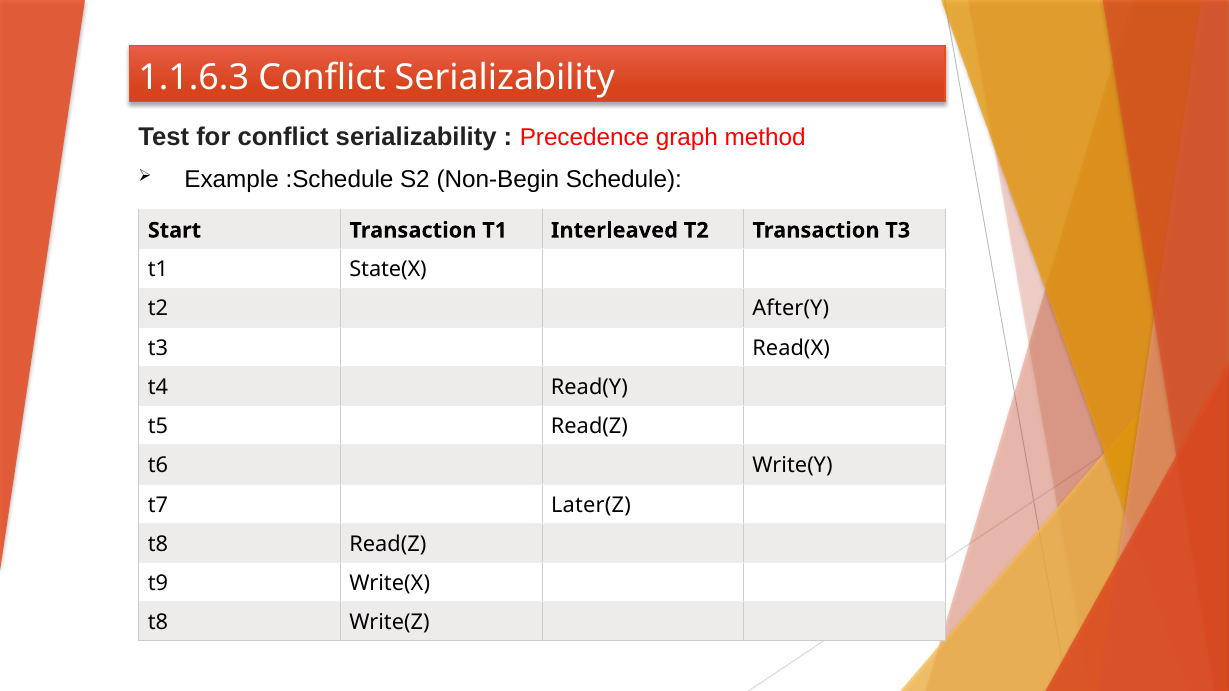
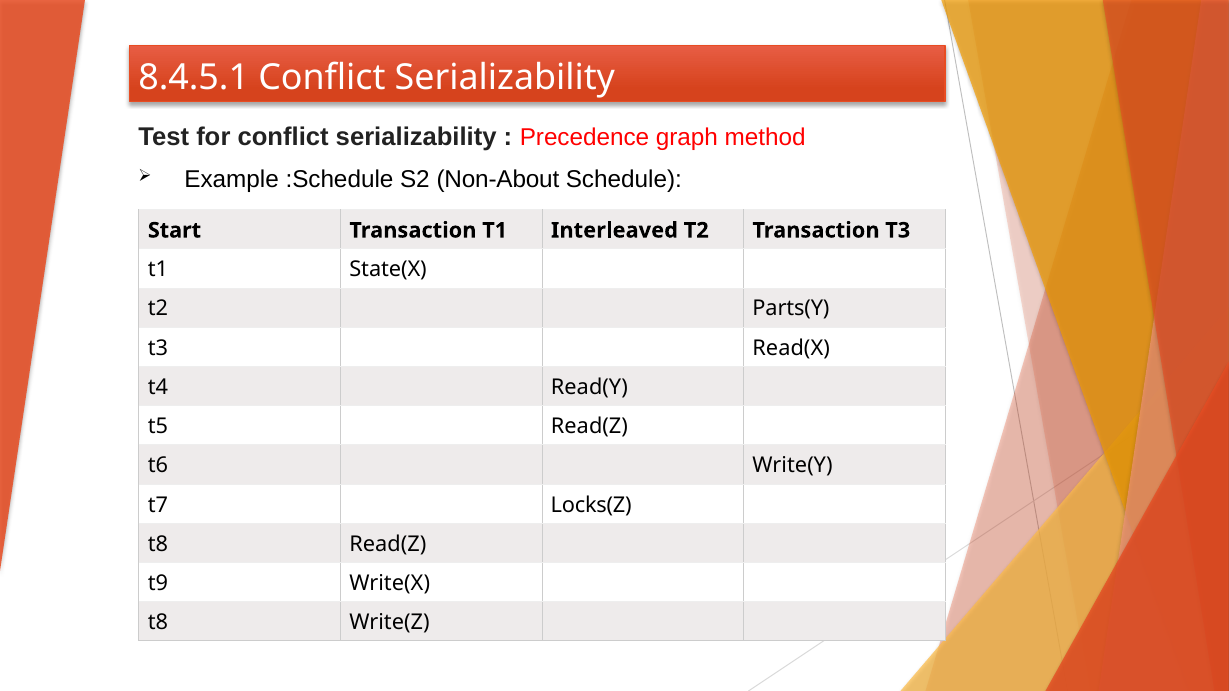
1.1.6.3: 1.1.6.3 -> 8.4.5.1 (194, 78)
Non-Begin: Non-Begin -> Non-About (498, 179)
After(Y: After(Y -> Parts(Y (791, 309)
Later(Z: Later(Z -> Locks(Z (591, 505)
